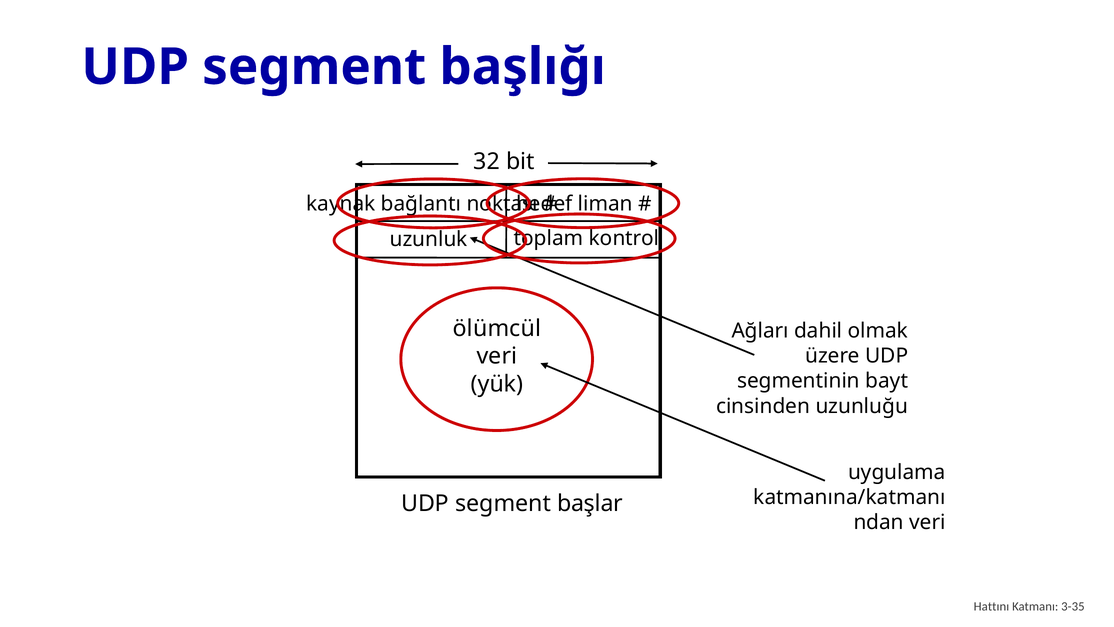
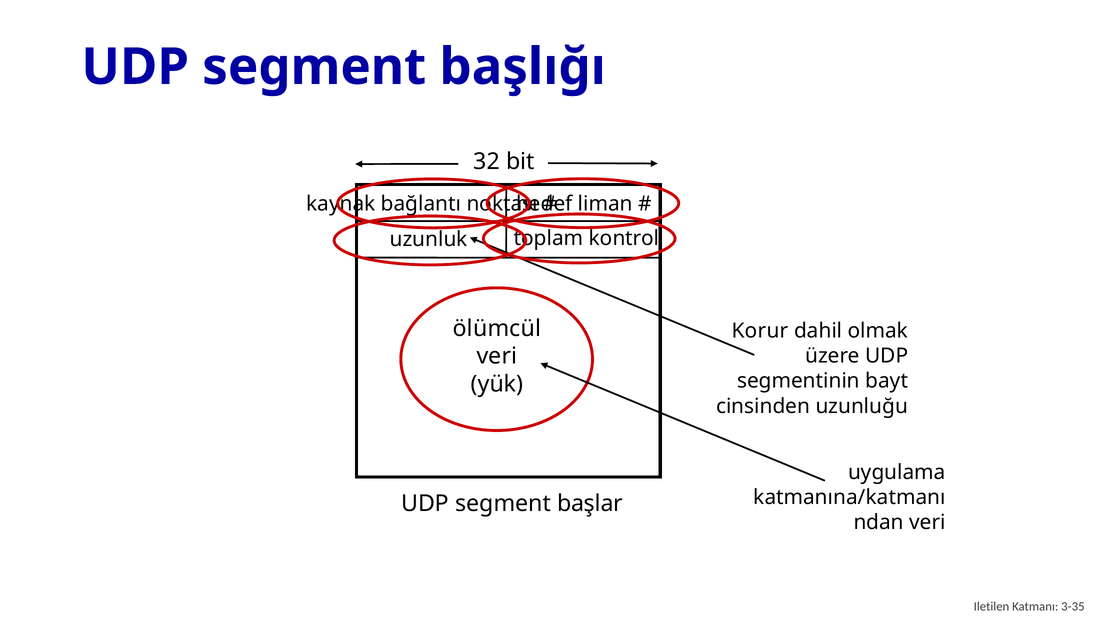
Ağları: Ağları -> Korur (760, 331)
Hattını: Hattını -> Iletilen (992, 606)
